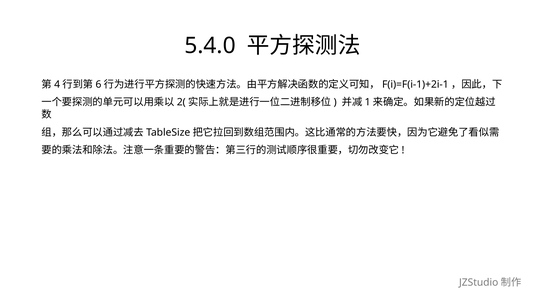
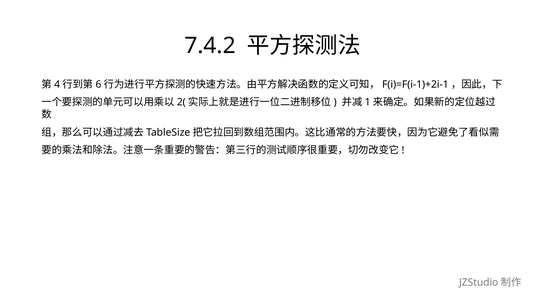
5.4.0: 5.4.0 -> 7.4.2 (210, 46)
